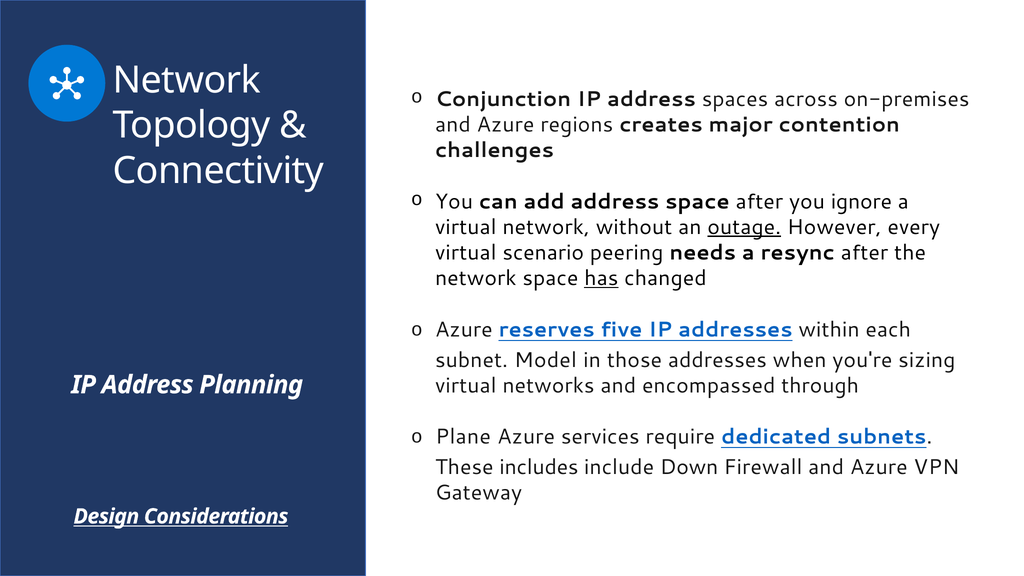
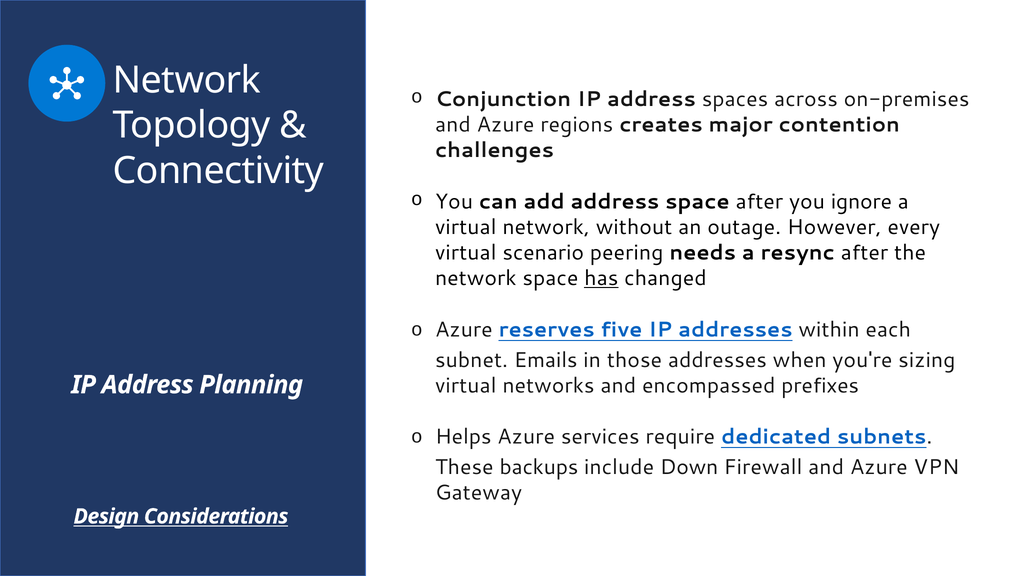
outage underline: present -> none (744, 227)
Model: Model -> Emails (546, 360)
through: through -> prefixes (820, 386)
Plane: Plane -> Helps (463, 437)
includes: includes -> backups (539, 467)
